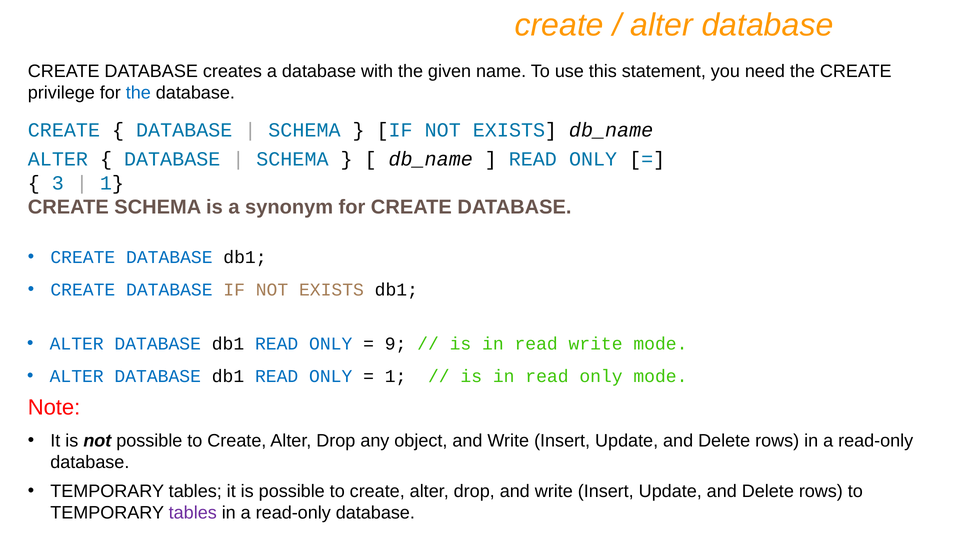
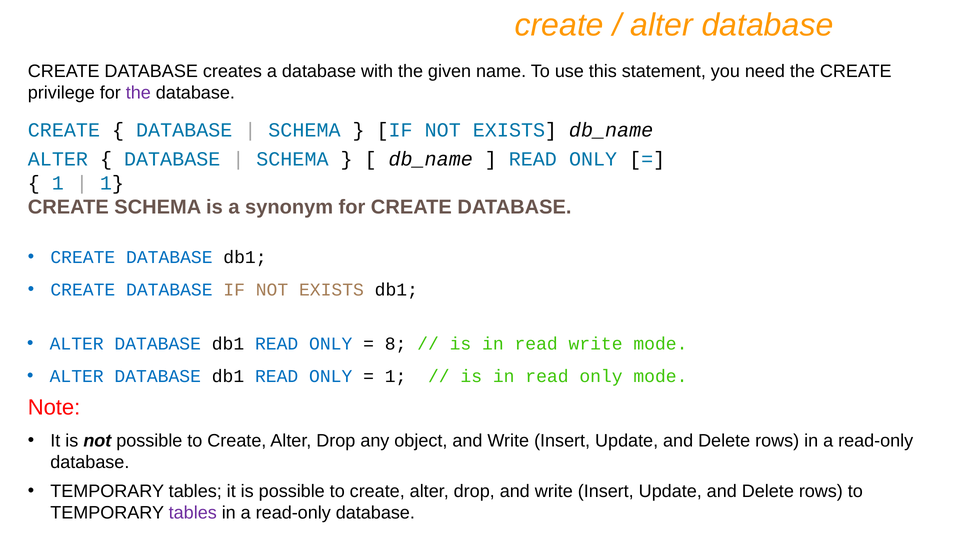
the colour: blue -> purple (138, 93)
3: 3 -> 1 (58, 183)
9: 9 -> 8 (396, 343)
